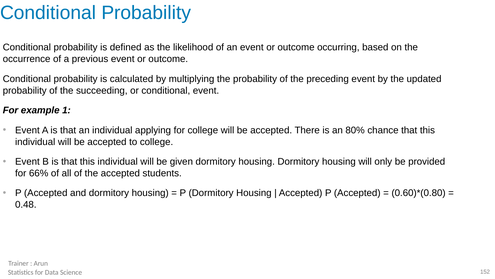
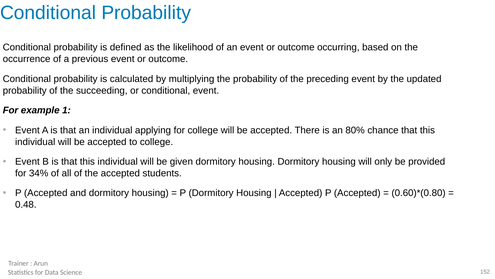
66%: 66% -> 34% (39, 173)
